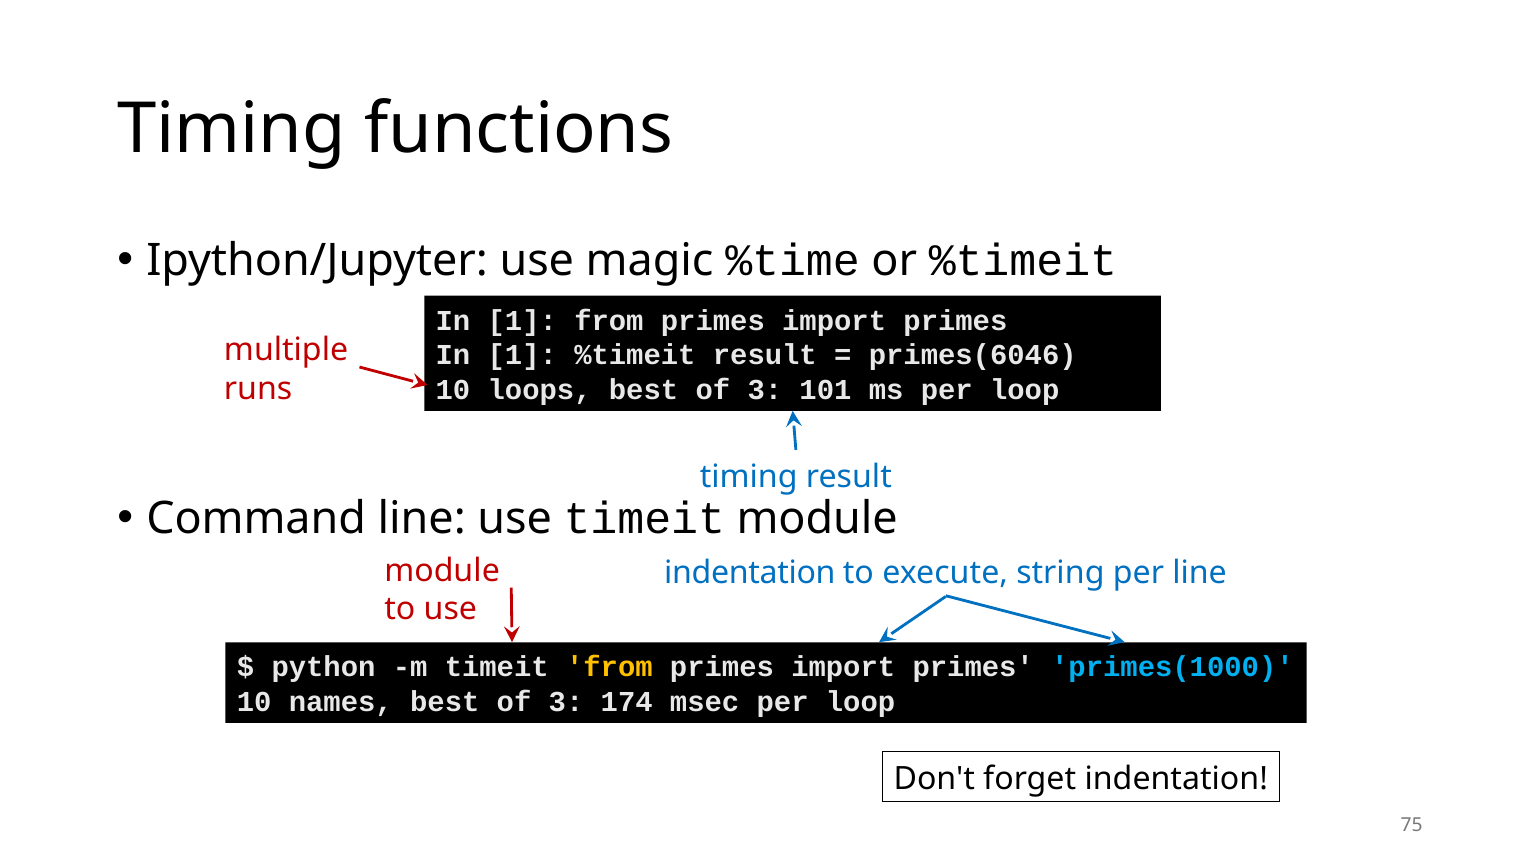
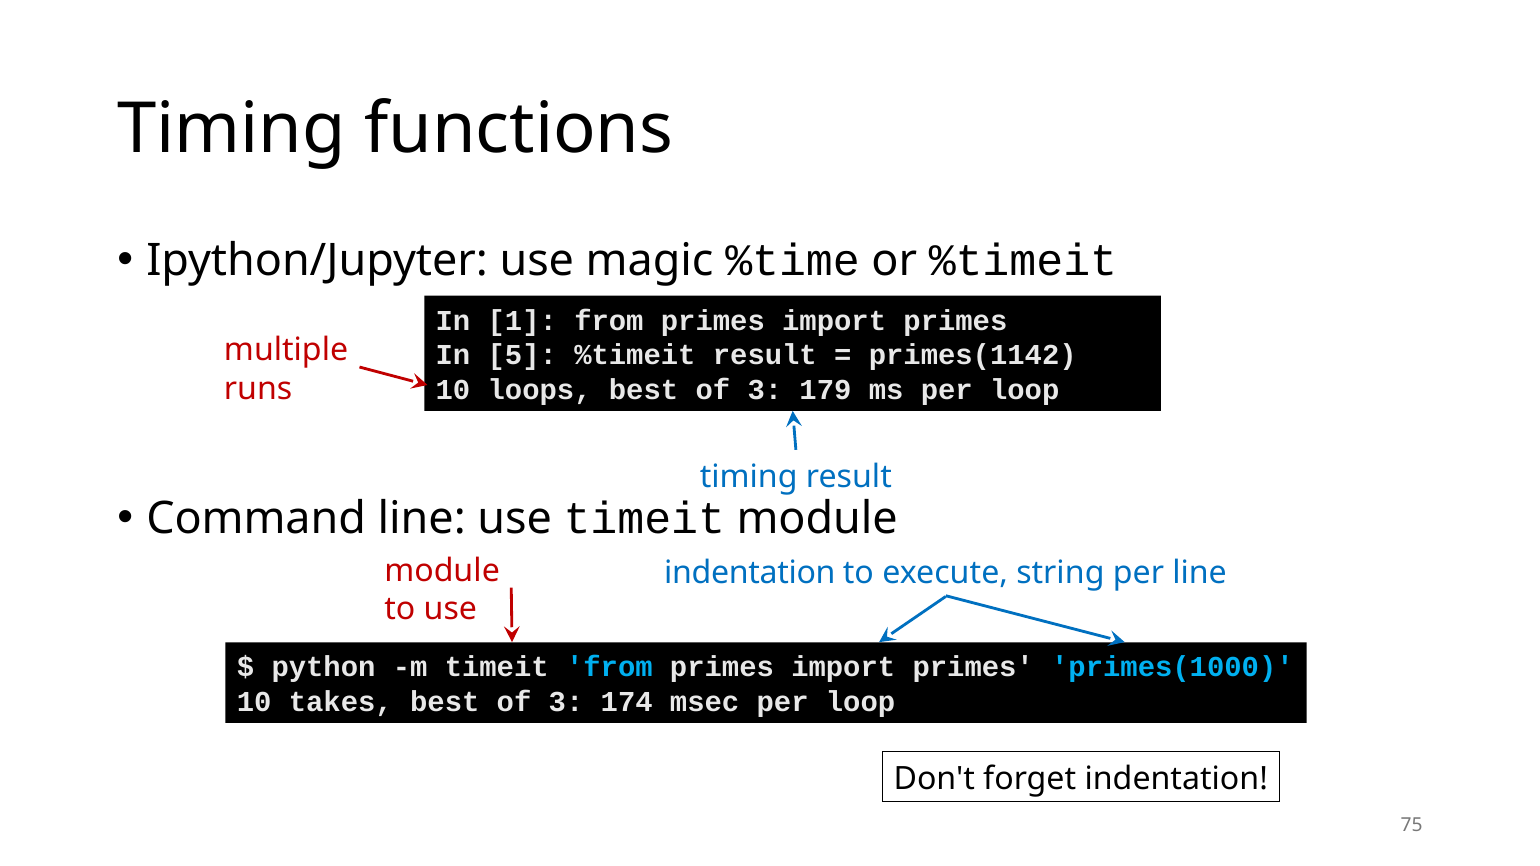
1: 1 -> 5 (522, 355)
primes(6046: primes(6046 -> primes(1142 (973, 355)
101: 101 -> 179 (825, 390)
from colour: yellow -> light blue (609, 668)
names: names -> takes (341, 702)
